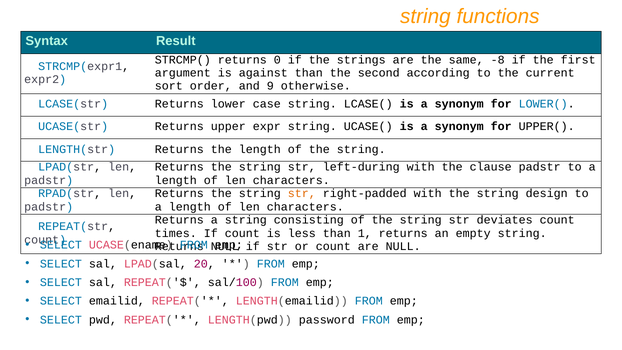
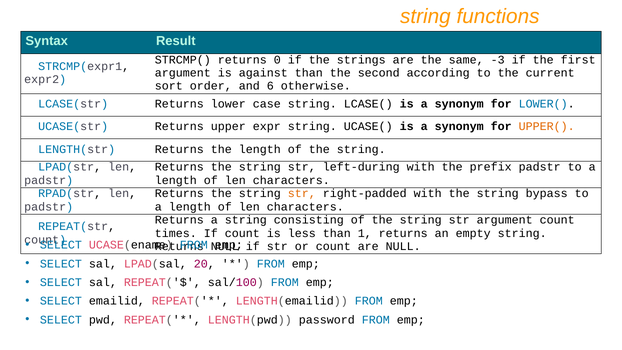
-8: -8 -> -3 (498, 60)
9: 9 -> 6 (270, 86)
UPPER( colour: black -> orange (547, 127)
clause: clause -> prefix (491, 167)
design: design -> bypass (547, 193)
str deviates: deviates -> argument (505, 220)
